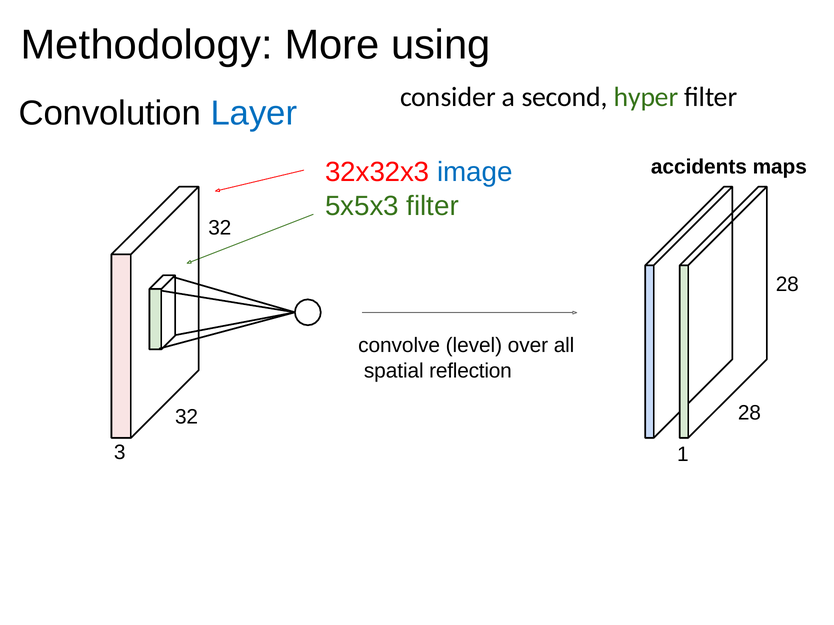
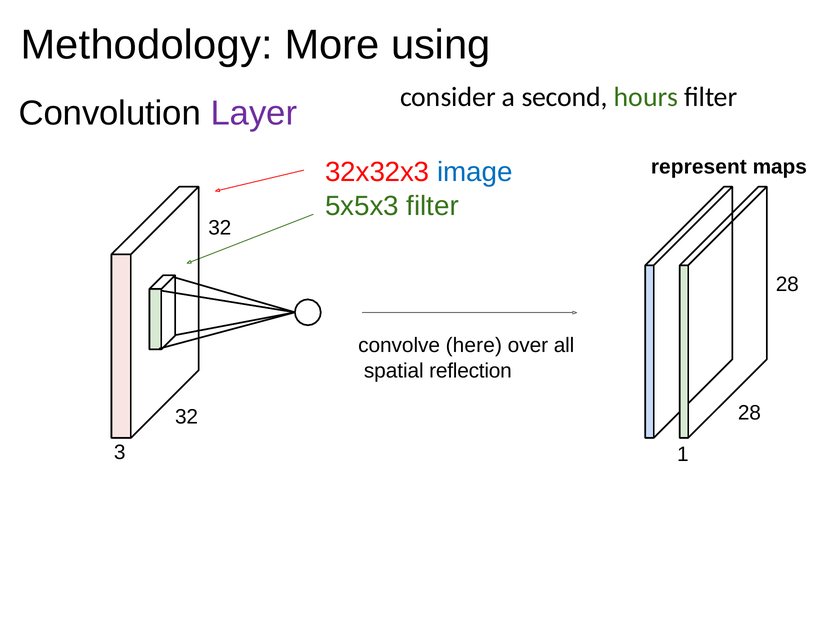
hyper: hyper -> hours (646, 97)
Layer colour: blue -> purple (254, 113)
accidents: accidents -> represent (699, 167)
level: level -> here (474, 346)
